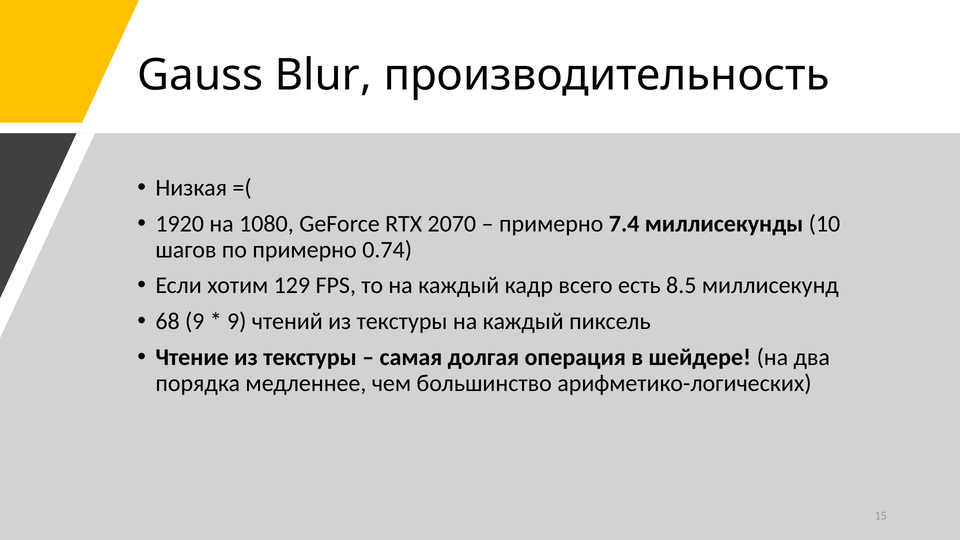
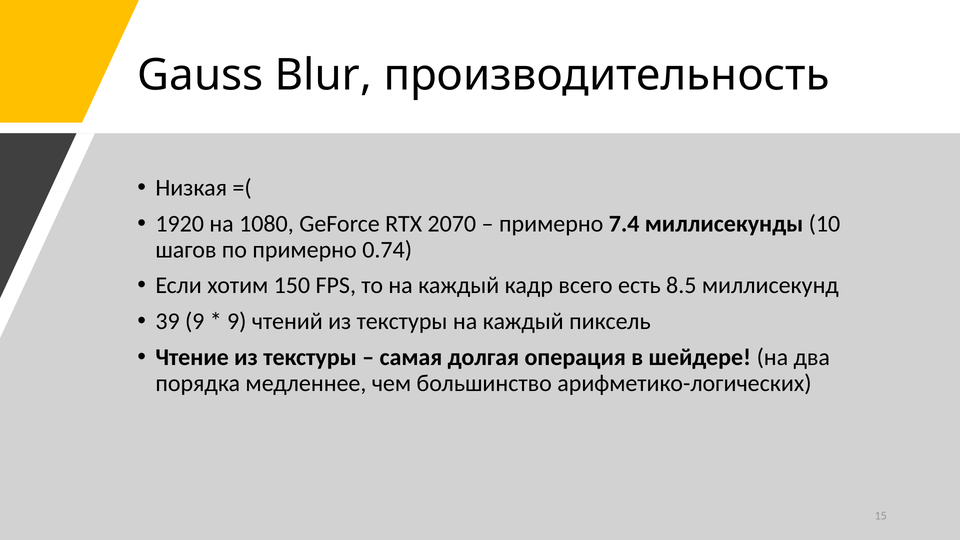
129: 129 -> 150 (292, 286)
68: 68 -> 39 (168, 321)
